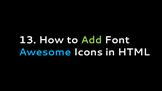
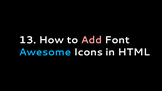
Add colour: light green -> pink (91, 40)
